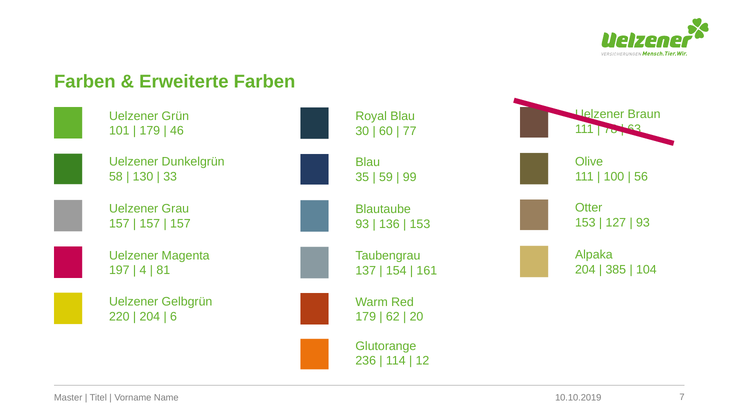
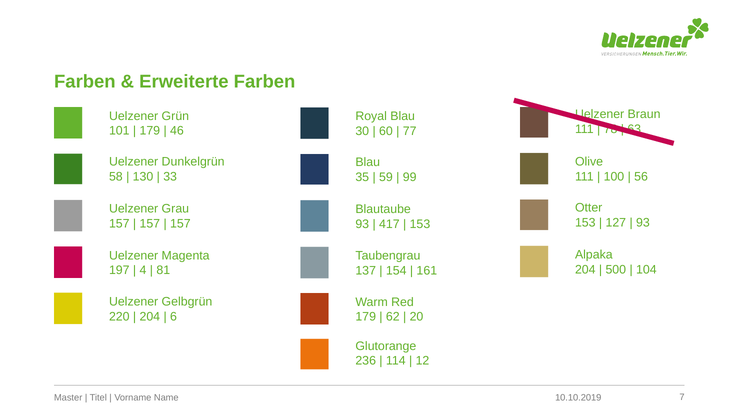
136: 136 -> 417 (389, 224)
385: 385 -> 500 (616, 270)
